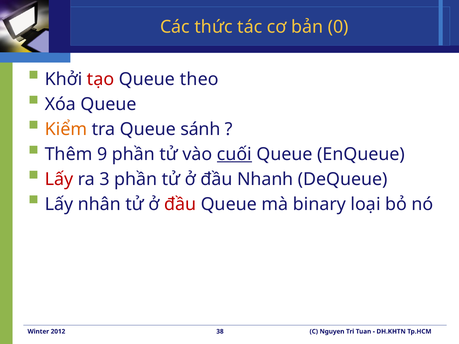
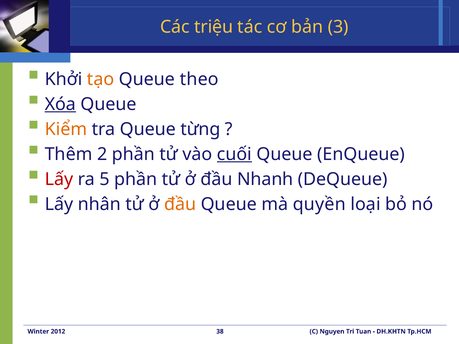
thức: thức -> triệu (214, 27)
0: 0 -> 3 (338, 27)
tạo colour: red -> orange (101, 79)
Xóa underline: none -> present (60, 104)
sánh: sánh -> từng (200, 129)
9: 9 -> 2 (102, 154)
3: 3 -> 5 (105, 179)
đầu colour: red -> orange (180, 204)
binary: binary -> quyền (319, 204)
